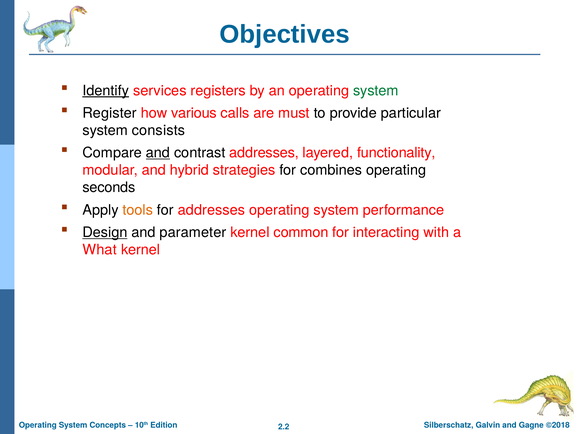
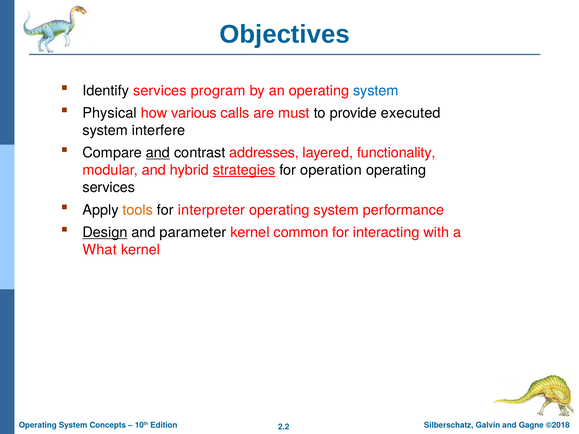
Identify underline: present -> none (106, 91)
registers: registers -> program (218, 91)
system colour: green -> blue (376, 91)
Register: Register -> Physical (110, 113)
particular: particular -> executed (411, 113)
consists: consists -> interfere (159, 130)
strategies underline: none -> present (244, 170)
combines: combines -> operation (331, 170)
seconds: seconds -> services (109, 188)
for addresses: addresses -> interpreter (211, 210)
